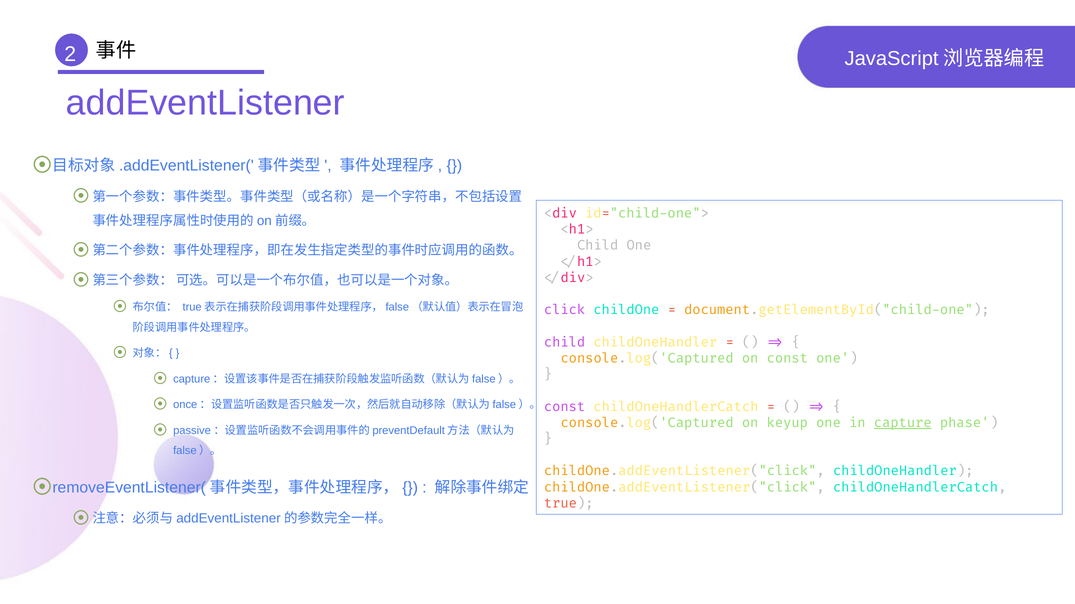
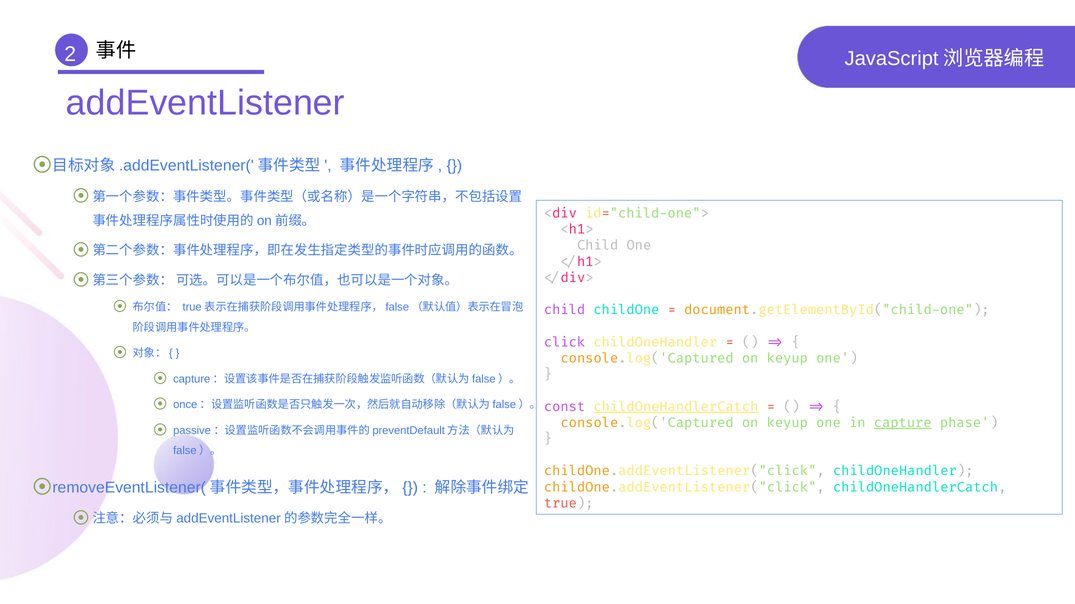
click: click -> child (565, 310)
child: child -> click (565, 343)
const: const -> keyup (787, 359)
childOneHandlerCatch underline: none -> present (676, 407)
